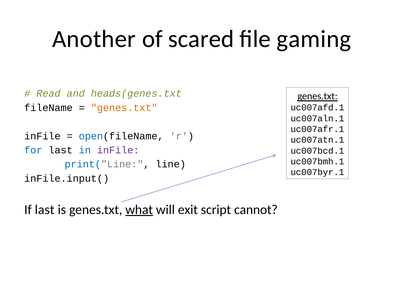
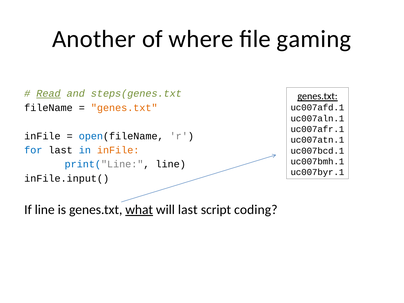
scared: scared -> where (201, 39)
Read underline: none -> present (48, 94)
heads(genes.txt: heads(genes.txt -> steps(genes.txt (136, 94)
inFile colour: purple -> orange (118, 150)
If last: last -> line (45, 210)
will exit: exit -> last (188, 210)
cannot: cannot -> coding (256, 210)
